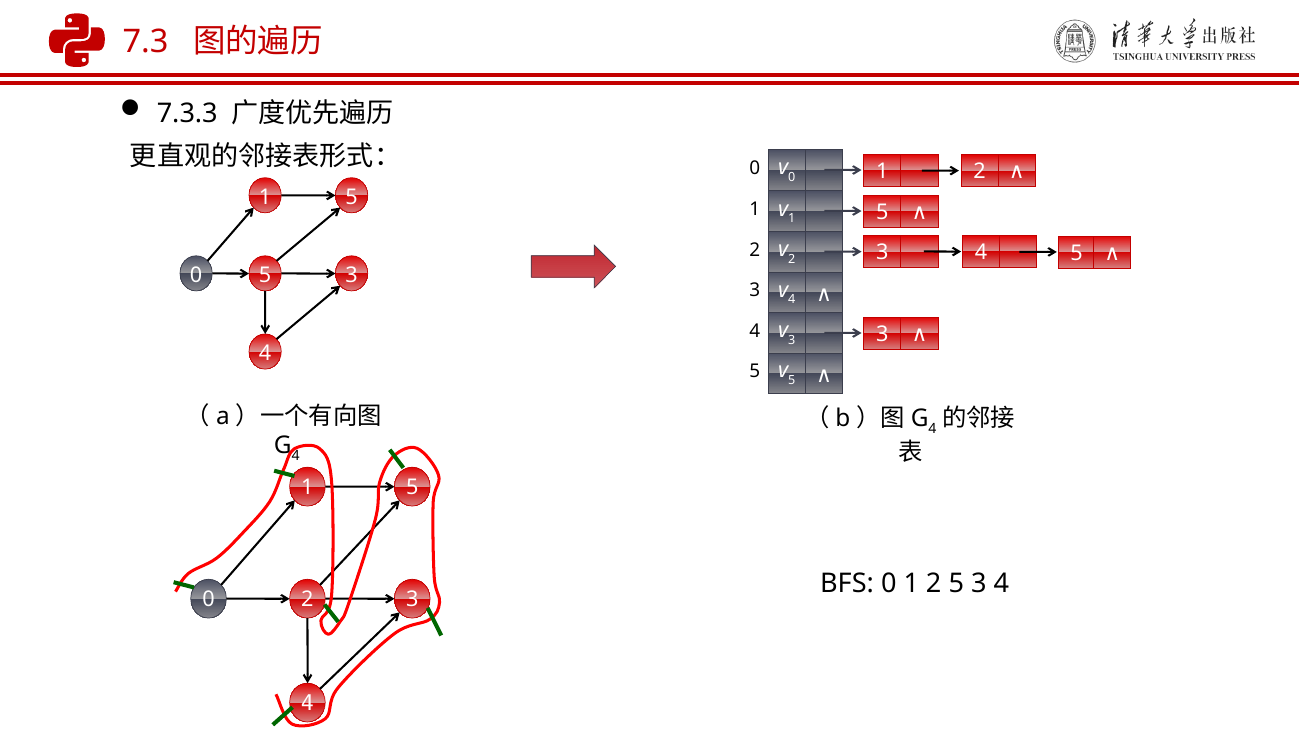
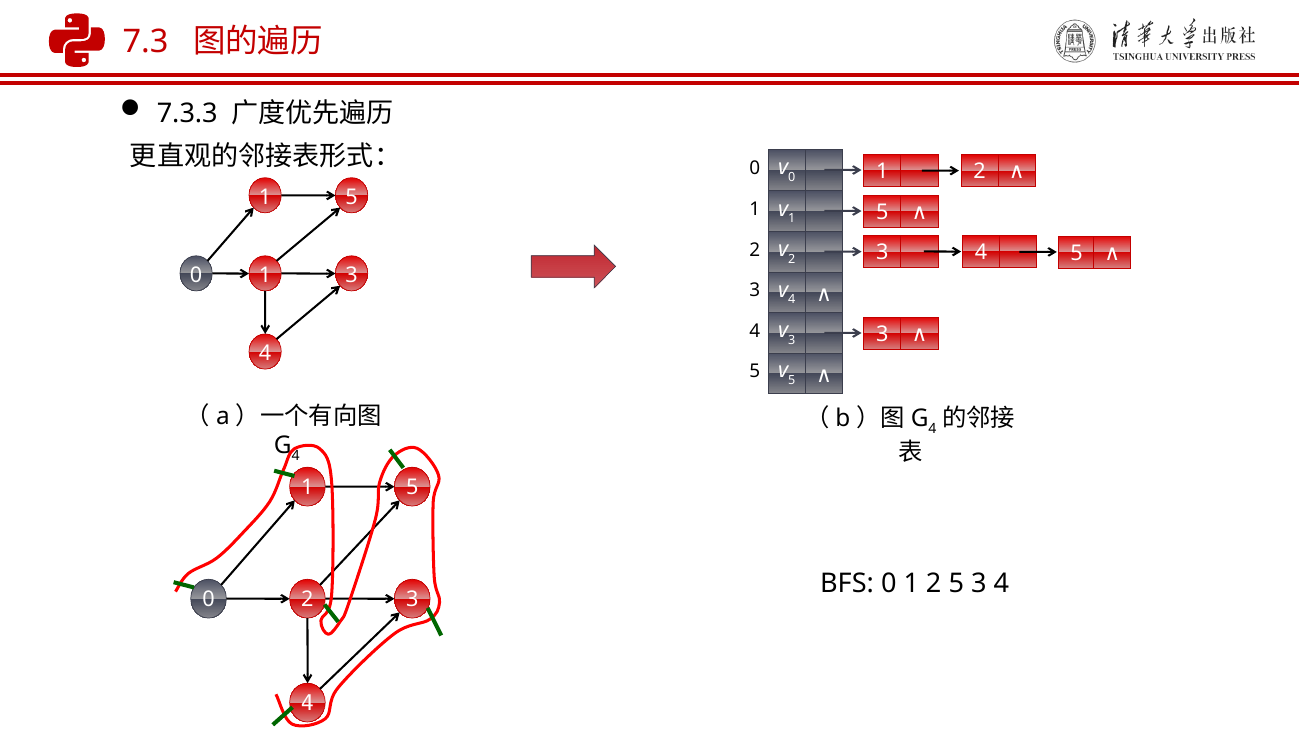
5: 5 -> 1 (265, 275)
